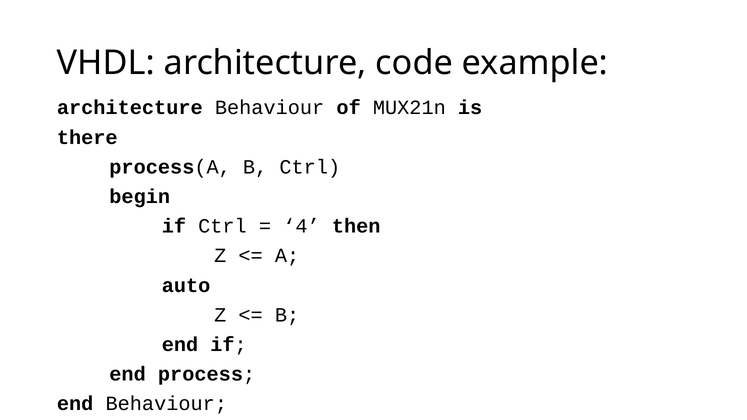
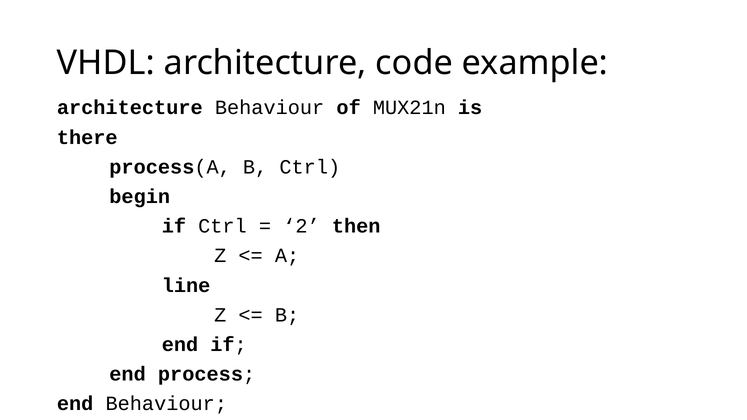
4: 4 -> 2 (301, 226)
auto: auto -> line (186, 286)
